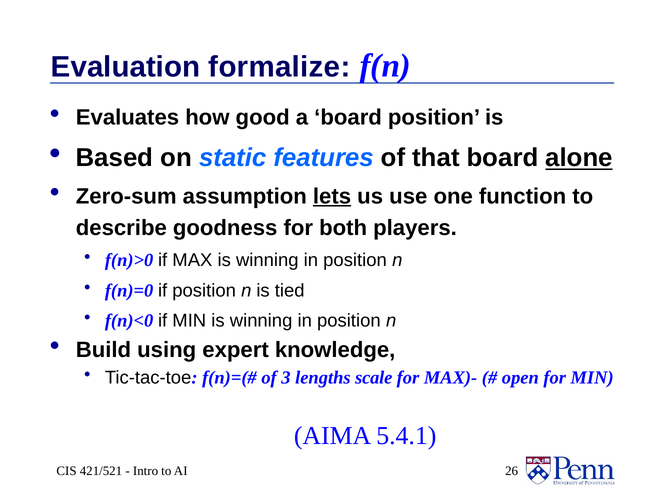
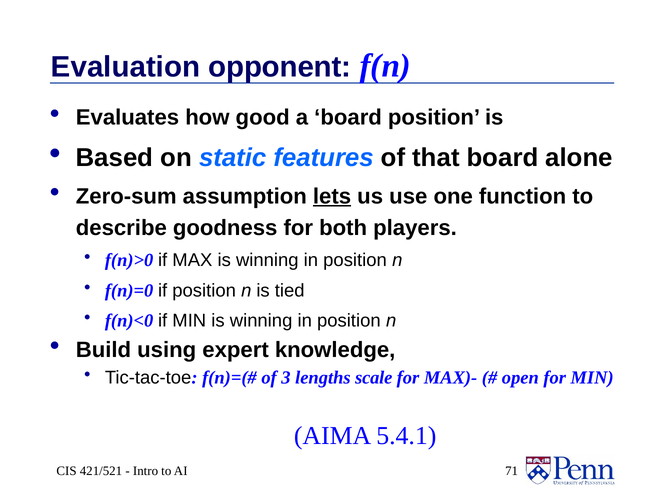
formalize: formalize -> opponent (280, 67)
alone underline: present -> none (579, 158)
26: 26 -> 71 (512, 471)
